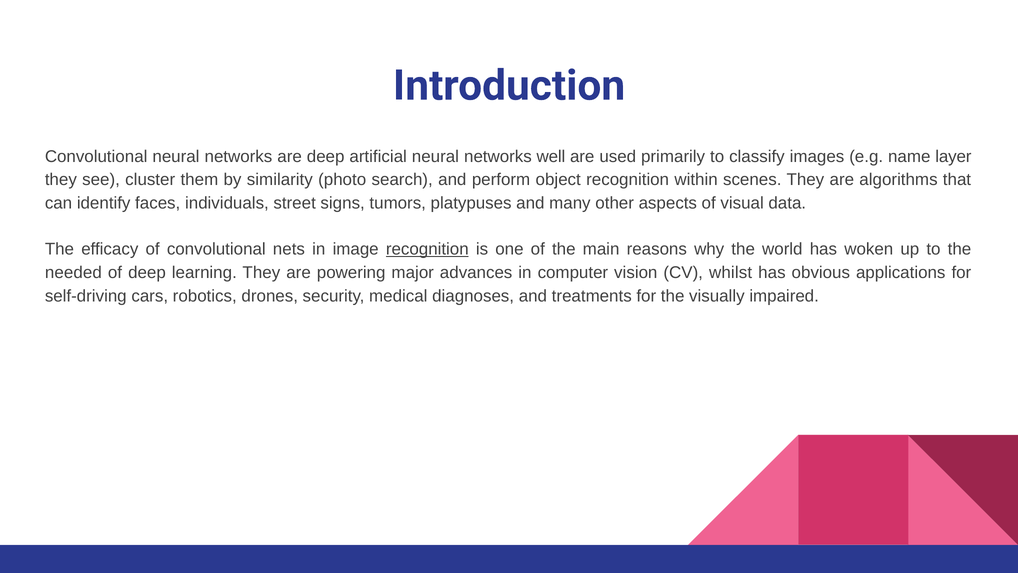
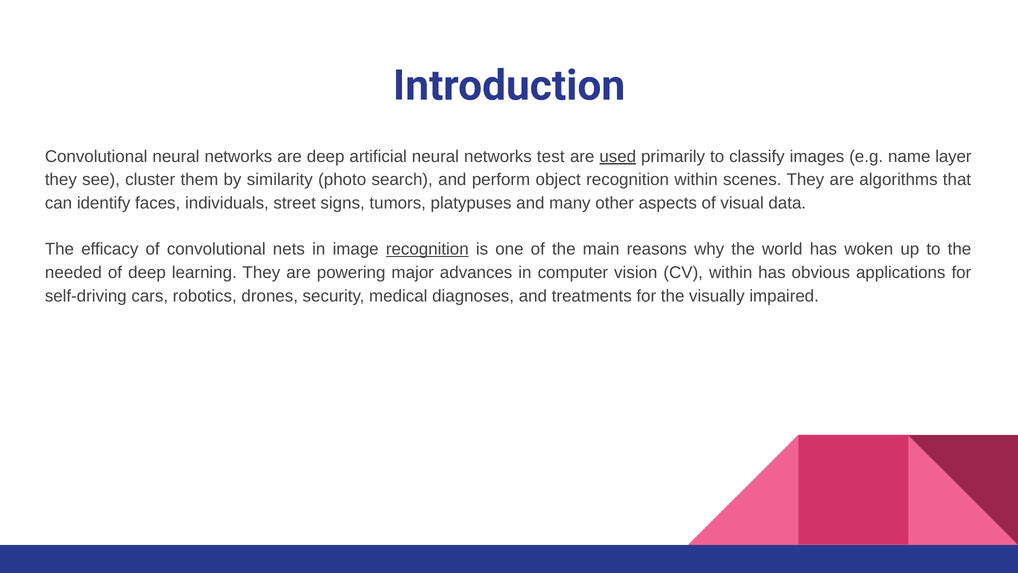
well: well -> test (551, 156)
used underline: none -> present (618, 156)
CV whilst: whilst -> within (731, 273)
